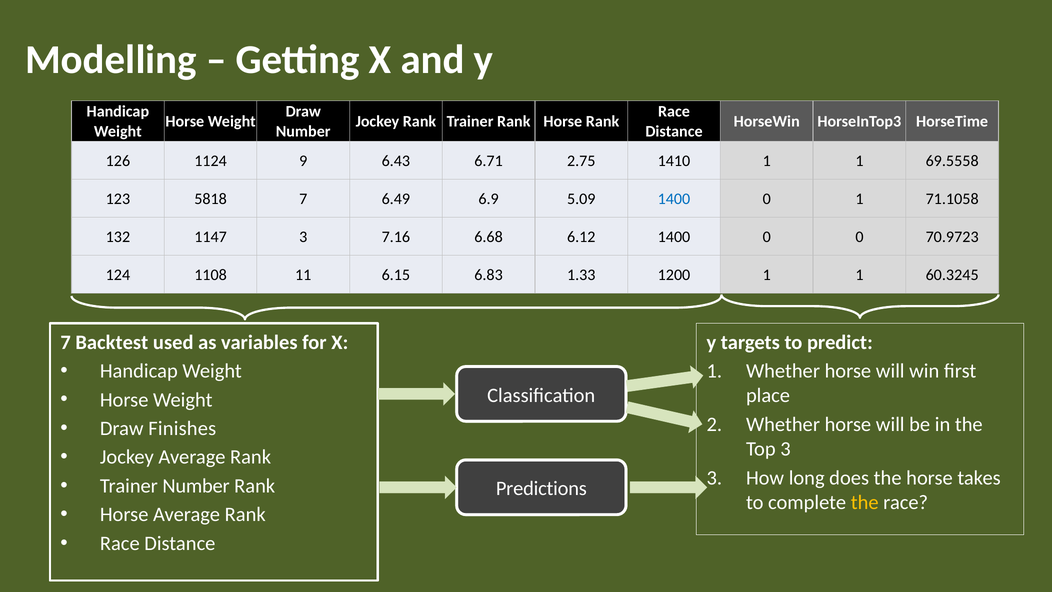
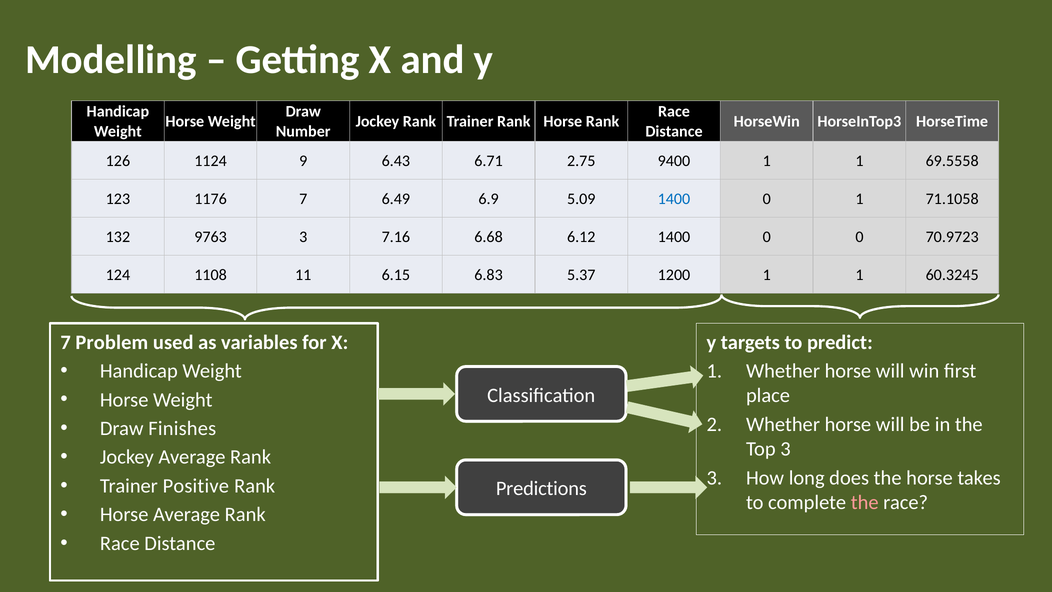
1410: 1410 -> 9400 (674, 161)
5818: 5818 -> 1176 (211, 199)
1147: 1147 -> 9763 (211, 237)
1.33: 1.33 -> 5.37 (581, 275)
Backtest: Backtest -> Problem (112, 342)
Trainer Number: Number -> Positive (196, 486)
the colour: yellow -> pink (865, 502)
